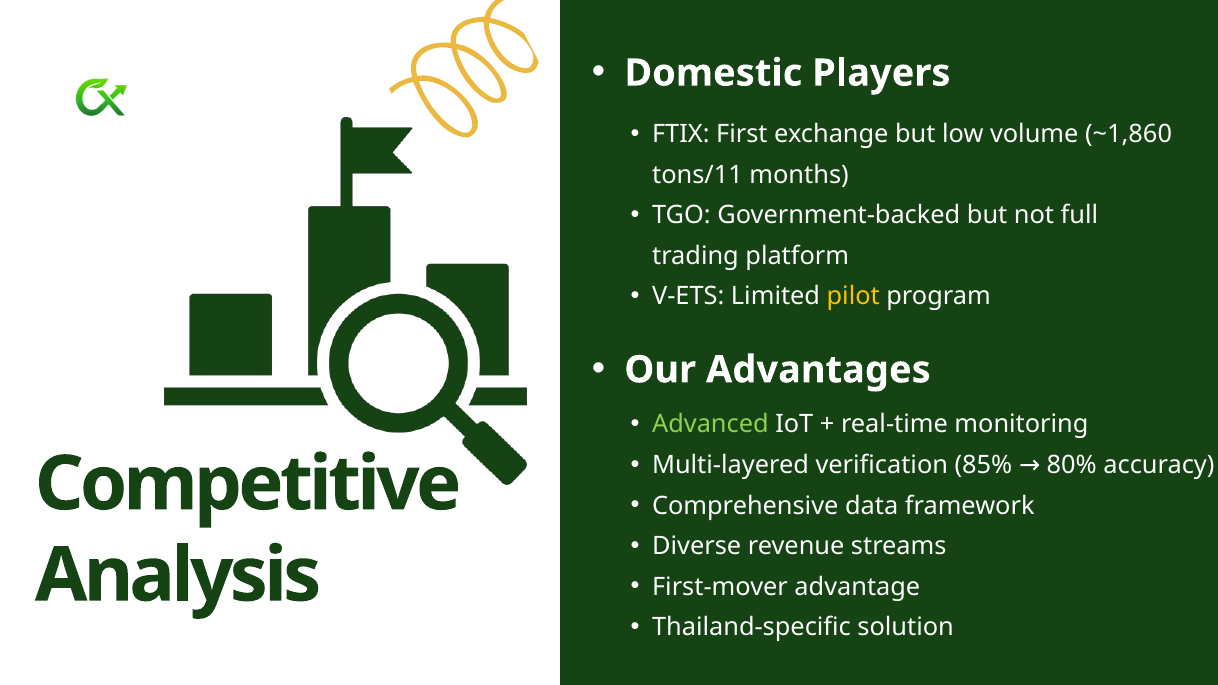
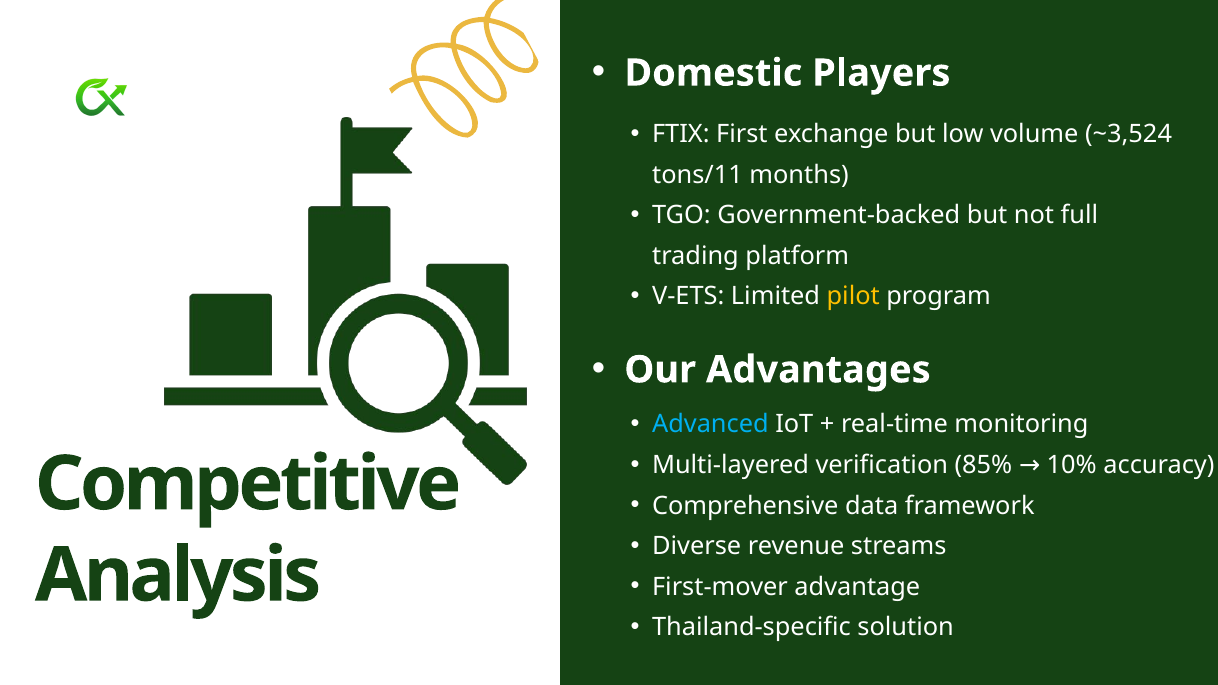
~1,860: ~1,860 -> ~3,524 (1129, 134)
Advanced colour: light green -> light blue (710, 425)
80%: 80% -> 10% (1072, 465)
